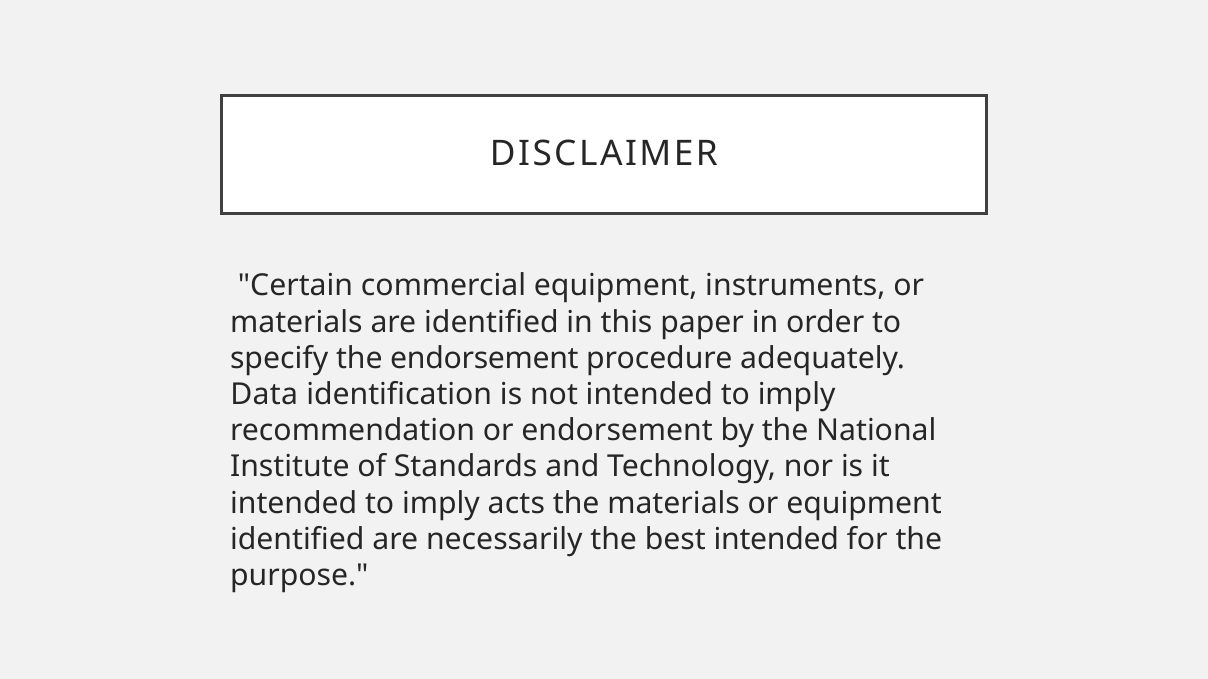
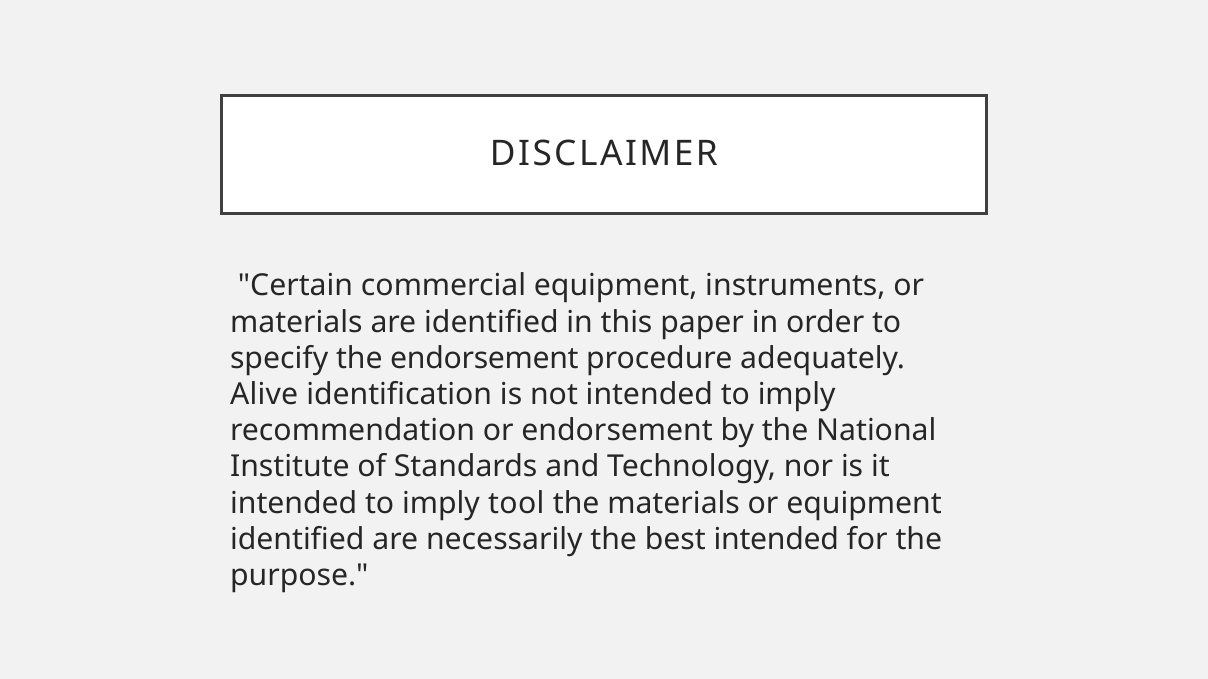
Data: Data -> Alive (264, 395)
acts: acts -> tool (516, 504)
